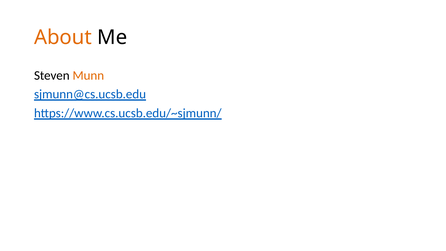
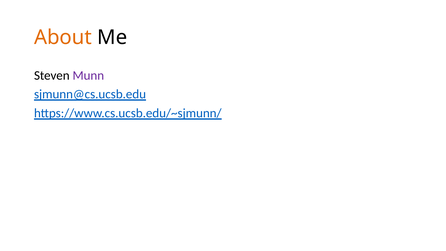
Munn colour: orange -> purple (88, 75)
